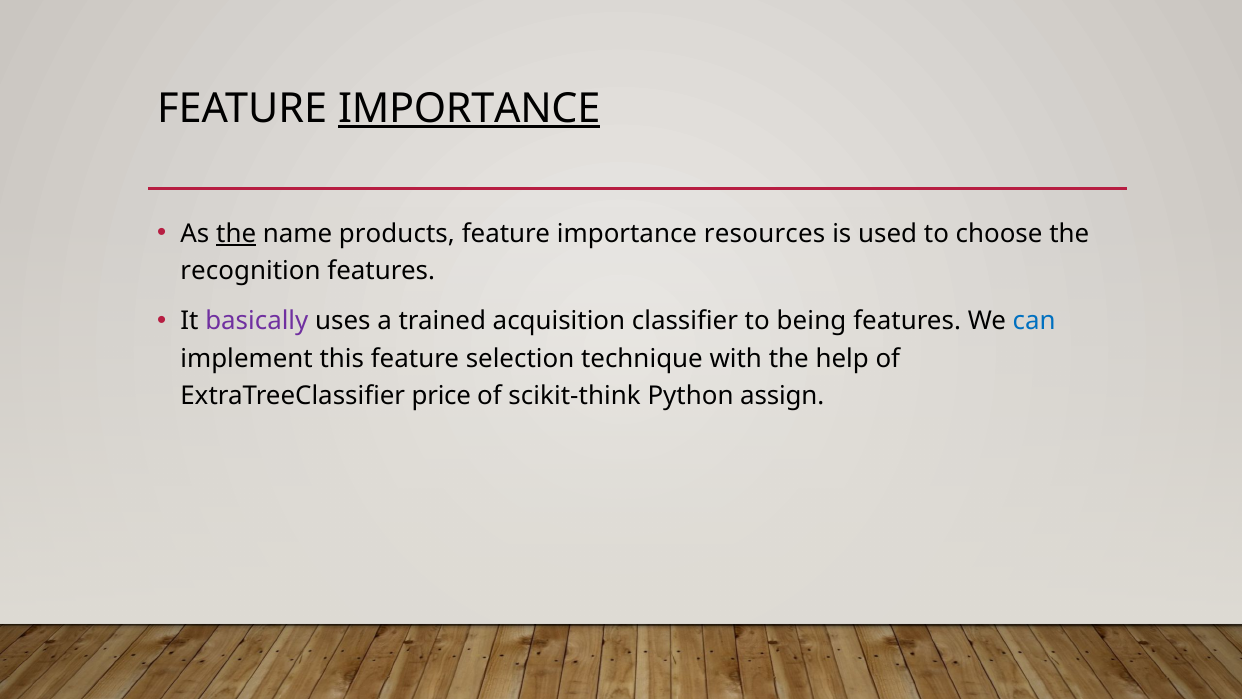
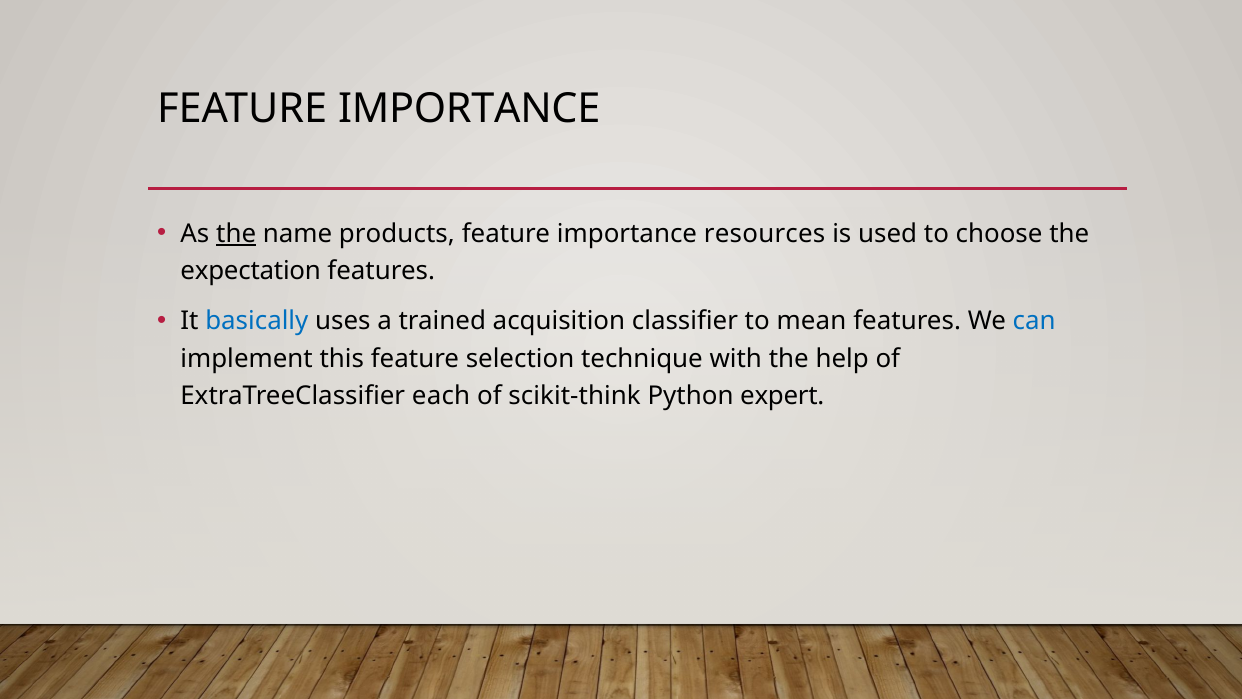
IMPORTANCE underline: present -> none (469, 109)
recognition: recognition -> expectation (251, 271)
basically colour: purple -> blue (257, 321)
being: being -> mean (811, 321)
price: price -> each (441, 396)
assign: assign -> expert (782, 396)
